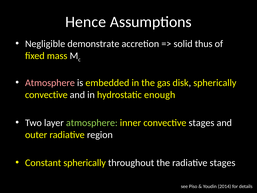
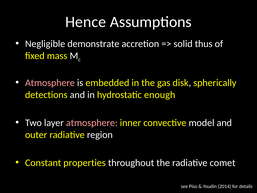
convective: convective -> detections (46, 95)
atmosphere colour: light green -> pink (92, 123)
convective stages: stages -> model (201, 123)
Constant spherically: spherically -> properties (85, 163)
radiative stages: stages -> comet (223, 163)
